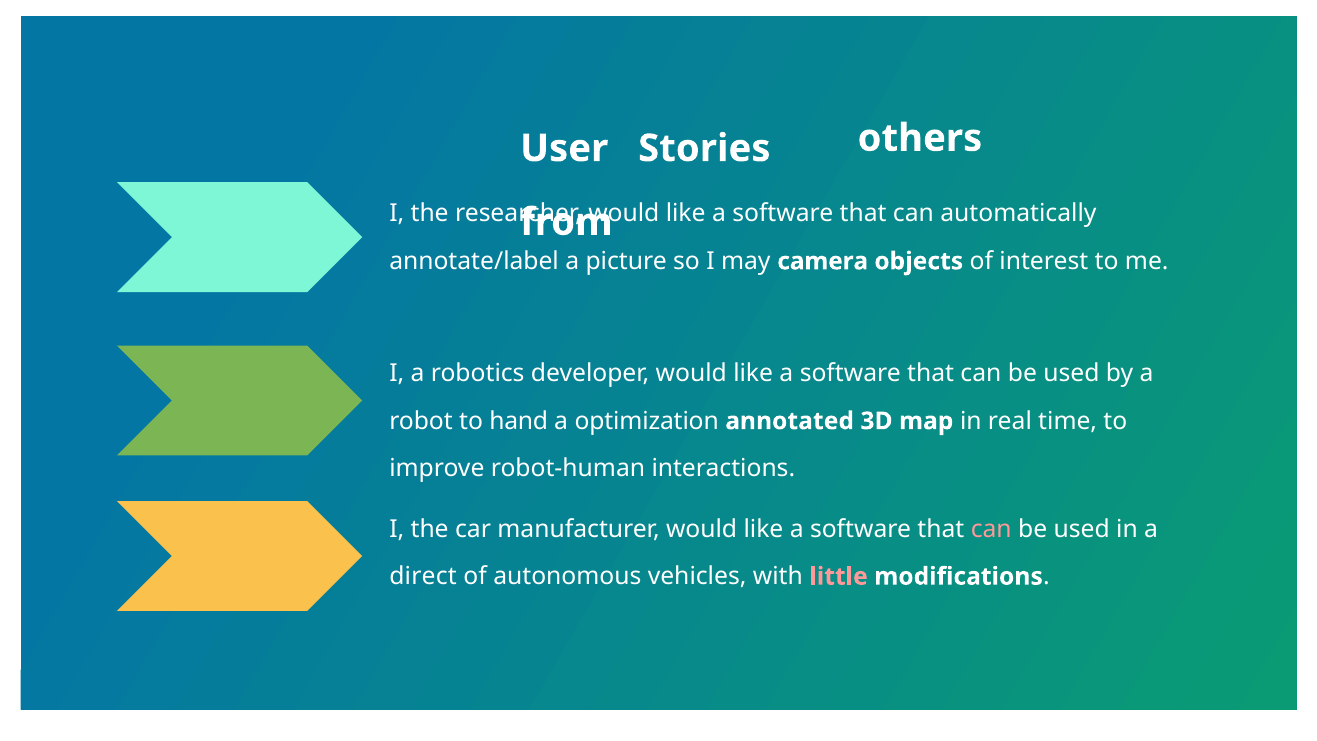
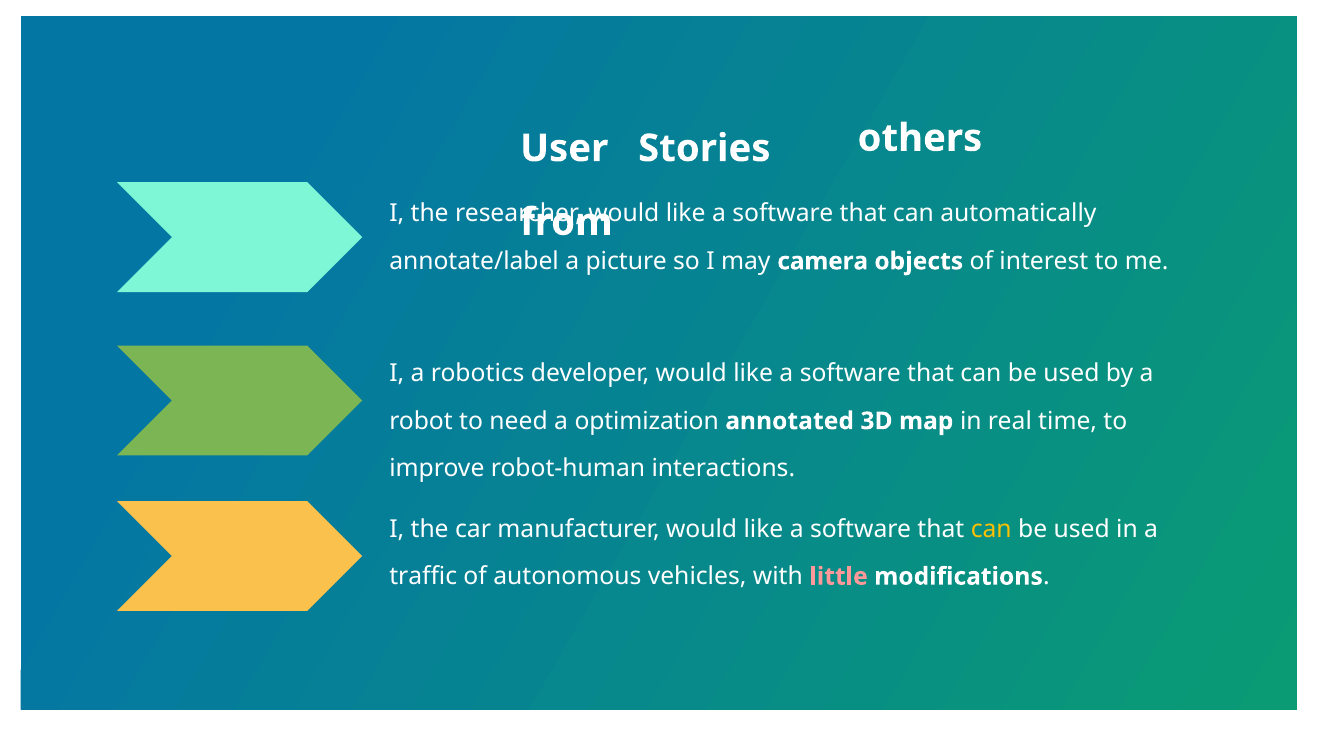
hand: hand -> need (519, 421)
can colour: pink -> yellow (991, 529)
direct: direct -> traffic (423, 576)
